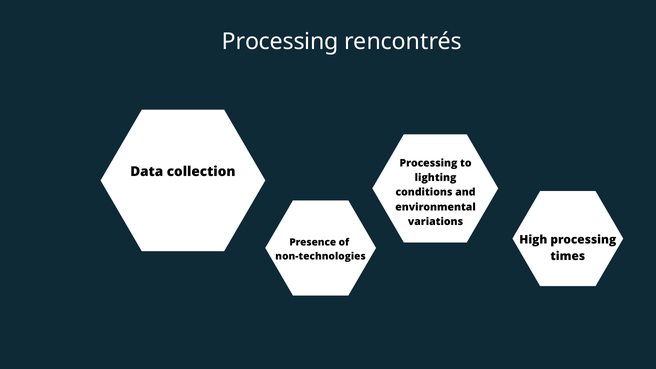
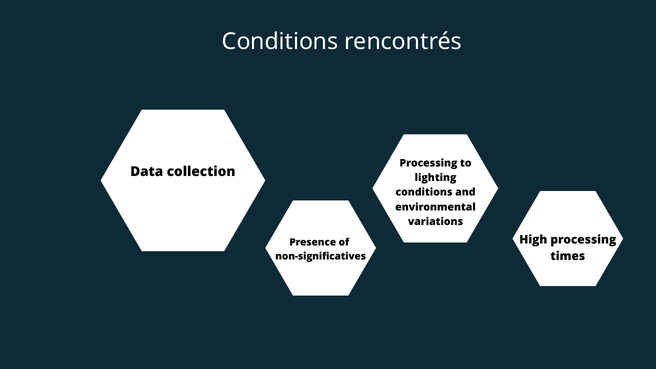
Processing: Processing -> Conditions (280, 41)
non-technologies: non-technologies -> non-significatives (321, 256)
